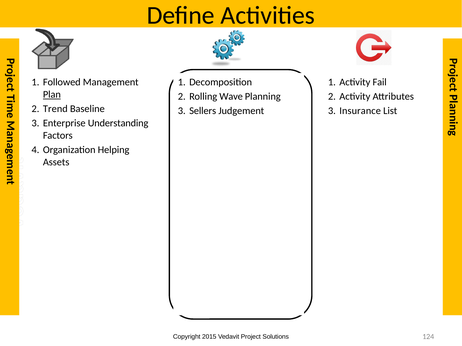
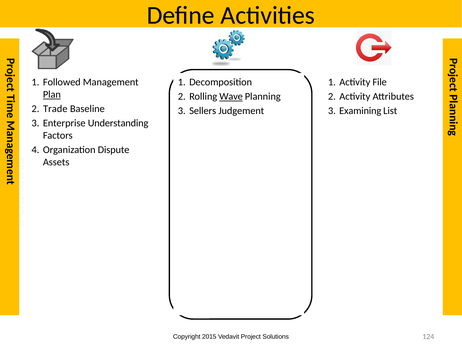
Fail: Fail -> File (380, 82)
Wave underline: none -> present (231, 97)
Trend: Trend -> Trade (55, 109)
Insurance: Insurance -> Examining (360, 111)
Helping: Helping -> Dispute (114, 150)
